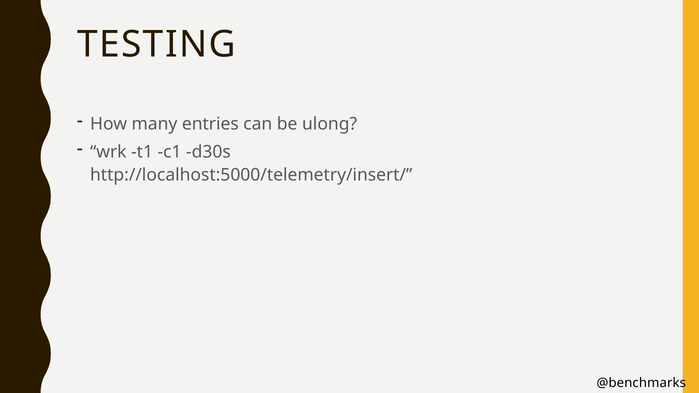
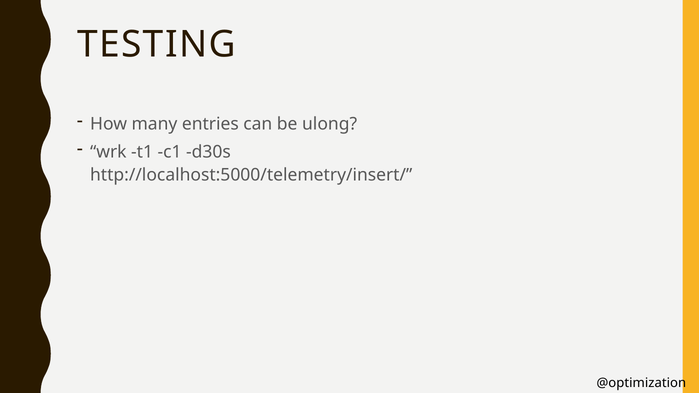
@benchmarks: @benchmarks -> @optimization (641, 383)
